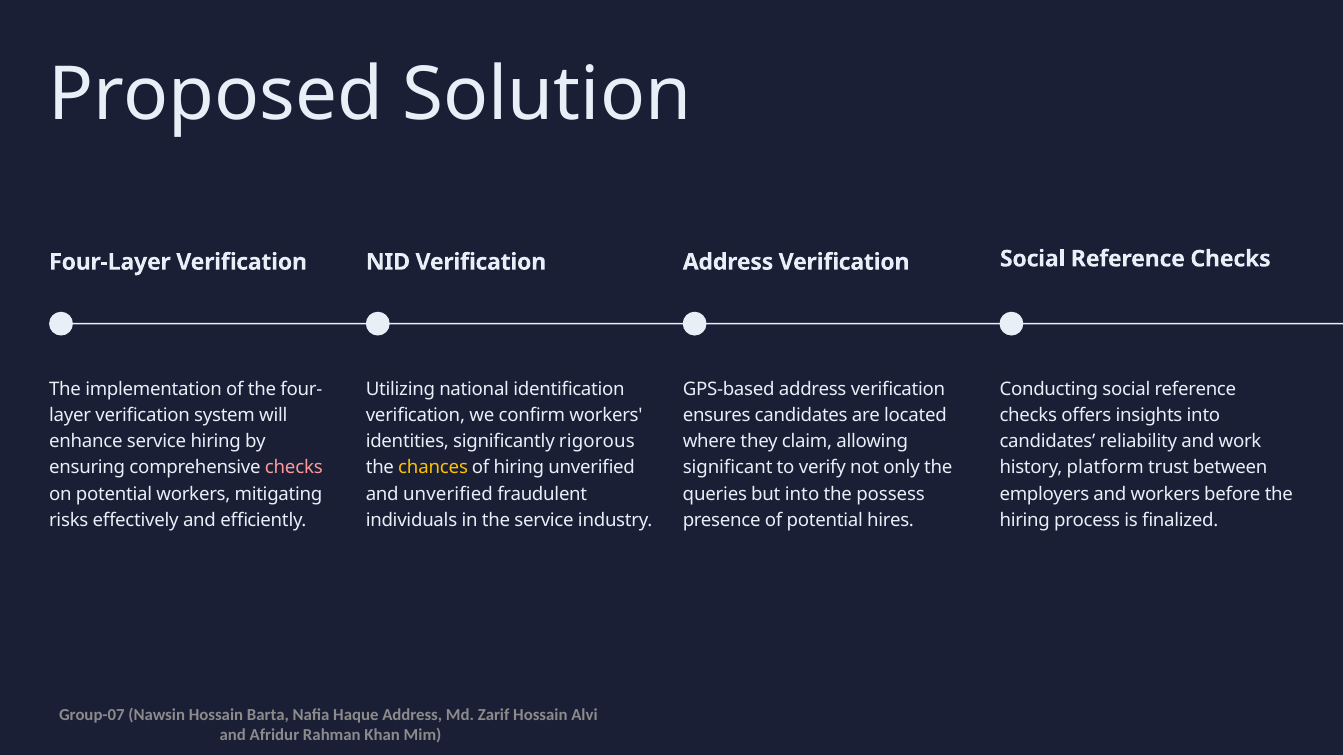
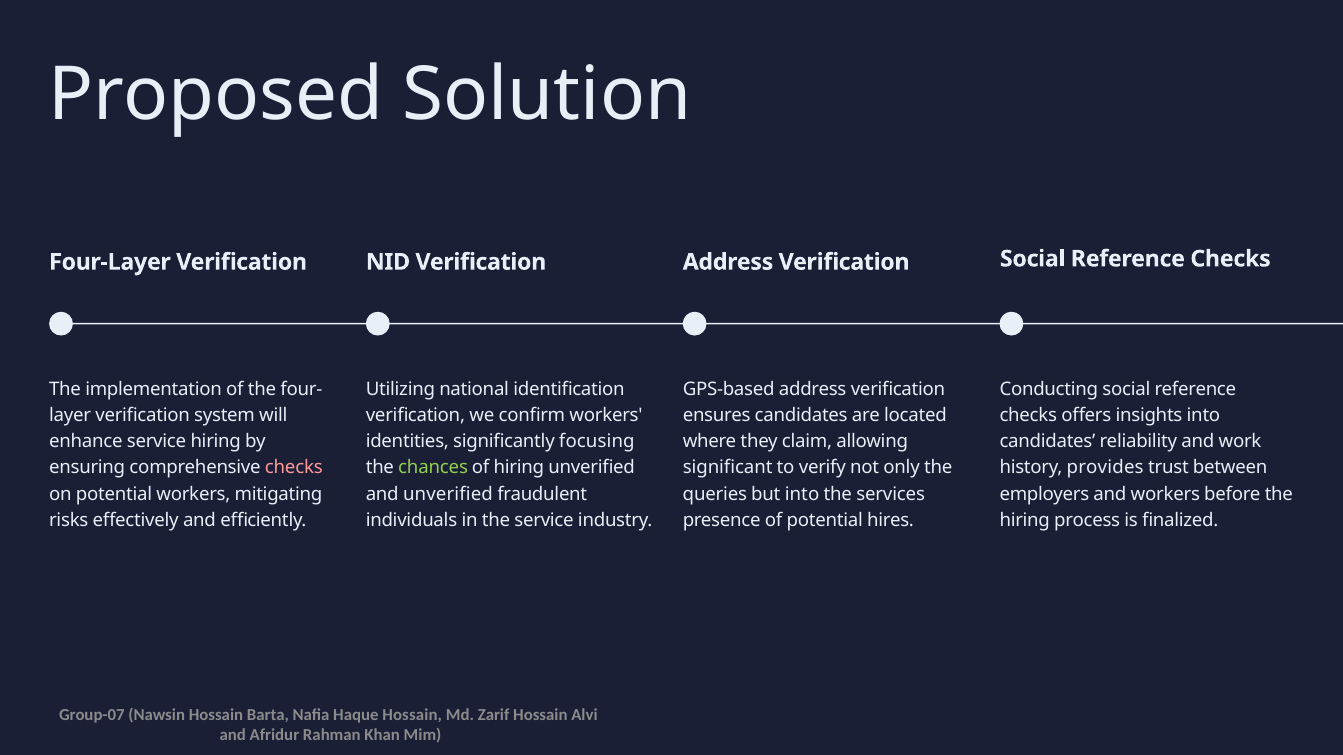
rigorous: rigorous -> focusing (597, 442)
chances colour: yellow -> light green (433, 468)
platform: platform -> provides (1105, 468)
possess: possess -> services (891, 494)
Haque Address: Address -> Hossain (412, 715)
